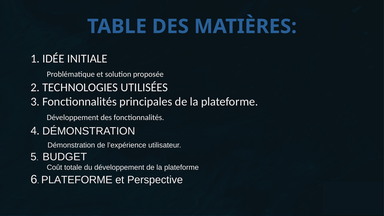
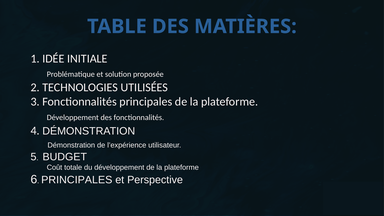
PLATEFORME: PLATEFORME -> PRINCIPALES (77, 180)
